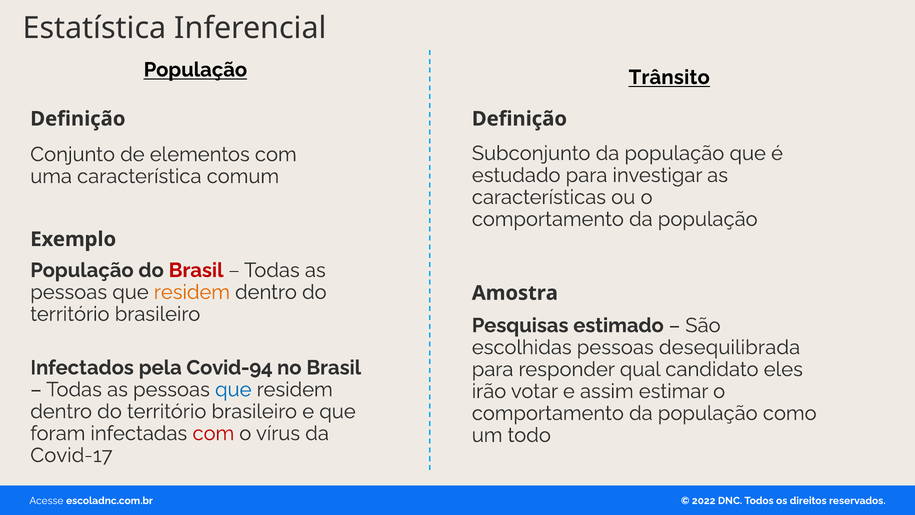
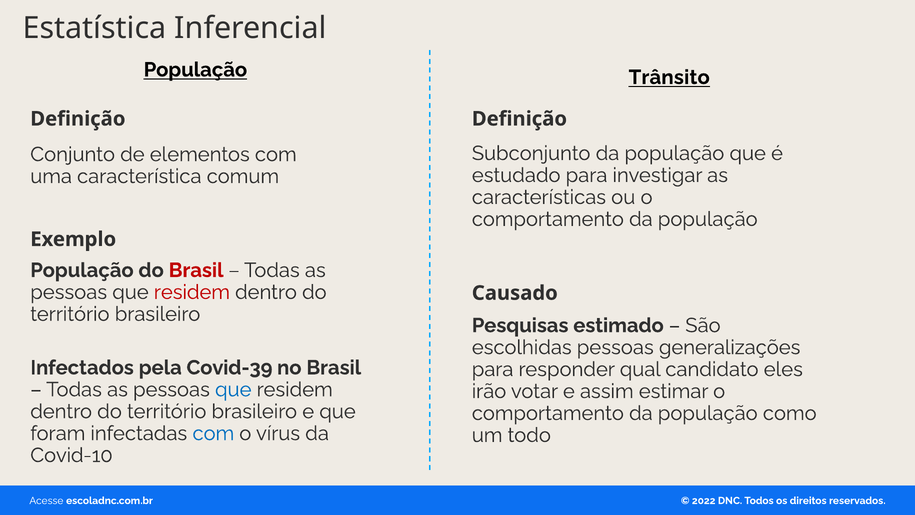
residem colour: orange -> red (192, 292)
Amostra: Amostra -> Causado (515, 293)
desequilibrada: desequilibrada -> generalizações (730, 347)
Covid-94: Covid-94 -> Covid-39 (229, 367)
com colour: red -> blue (213, 433)
Covid-17: Covid-17 -> Covid-10 (71, 455)
